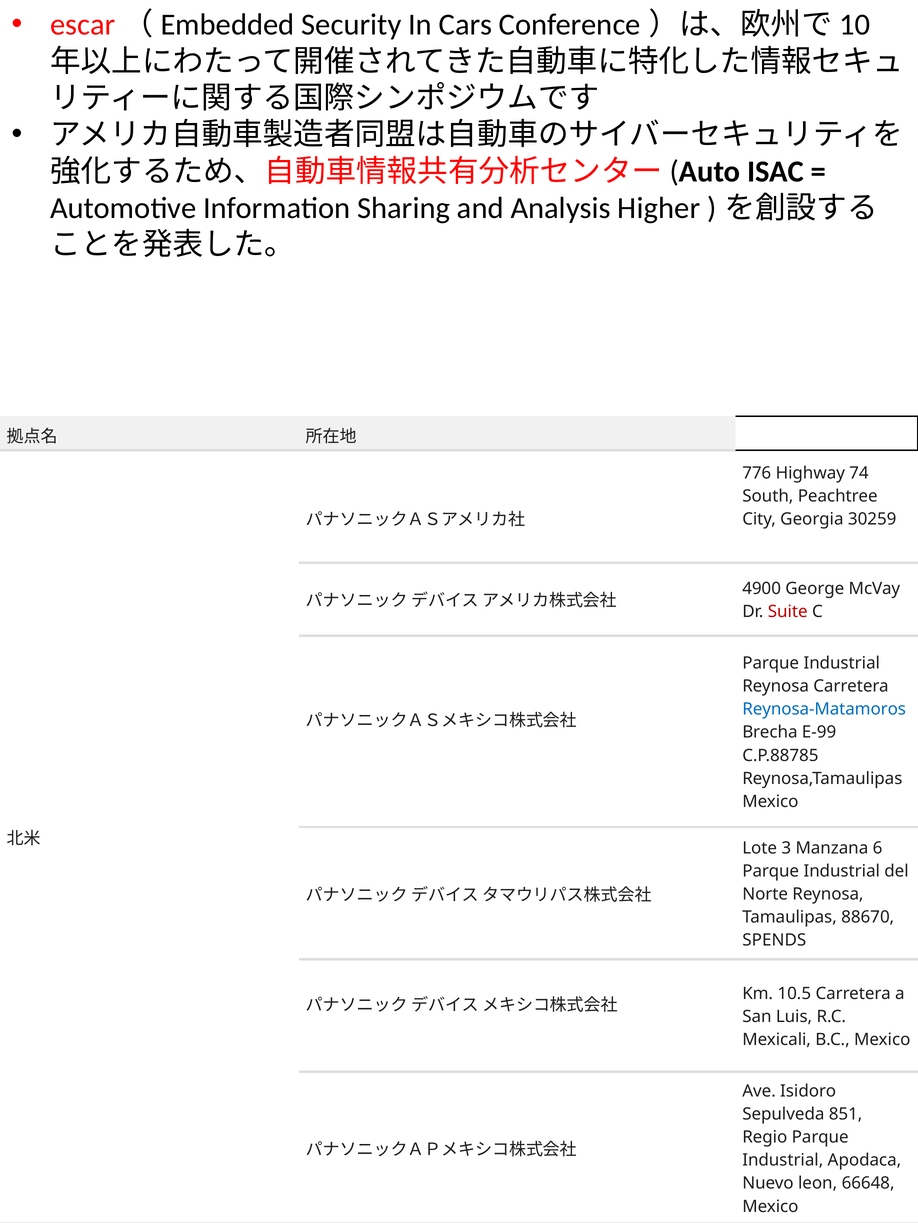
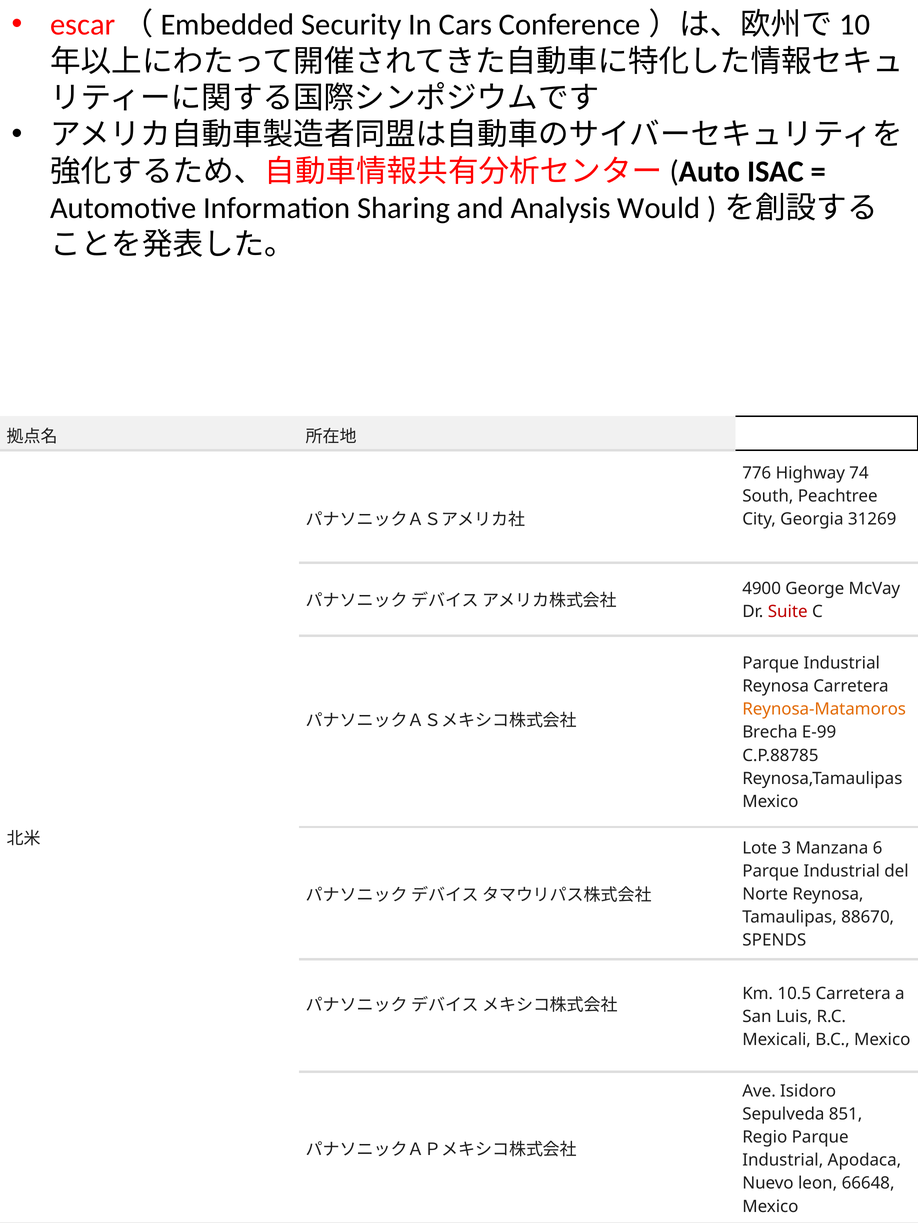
Higher: Higher -> Would (659, 208)
30259: 30259 -> 31269 (872, 519)
Reynosa-Matamoros colour: blue -> orange (824, 710)
